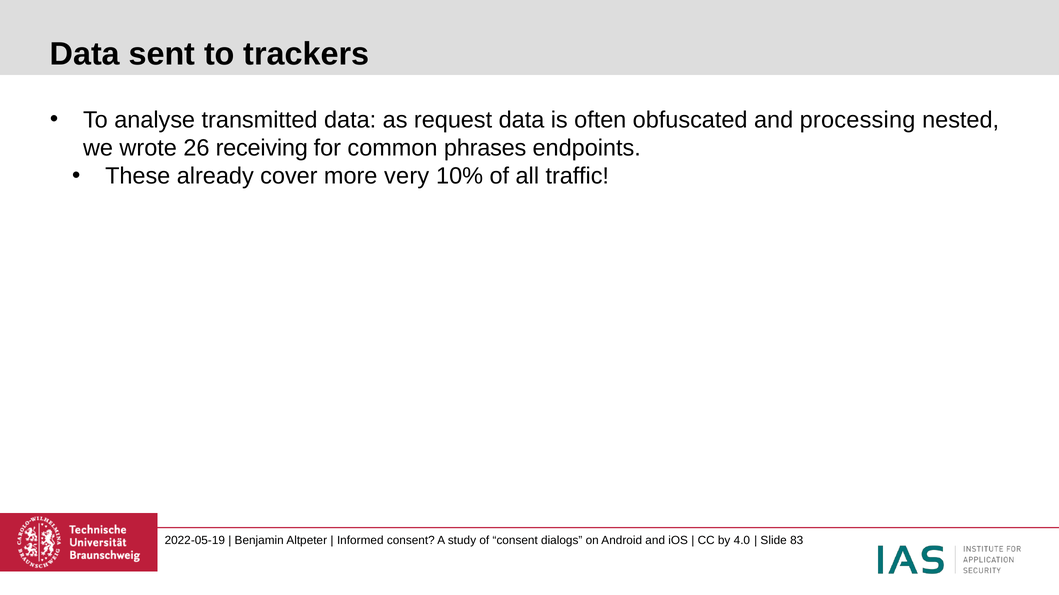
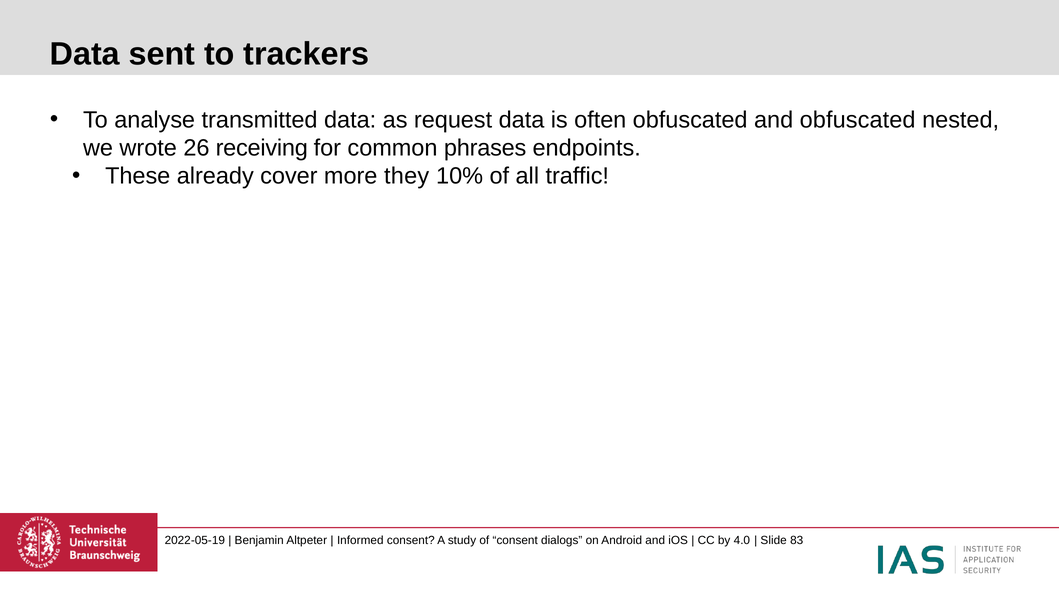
and processing: processing -> obfuscated (858, 120)
very: very -> they (407, 176)
